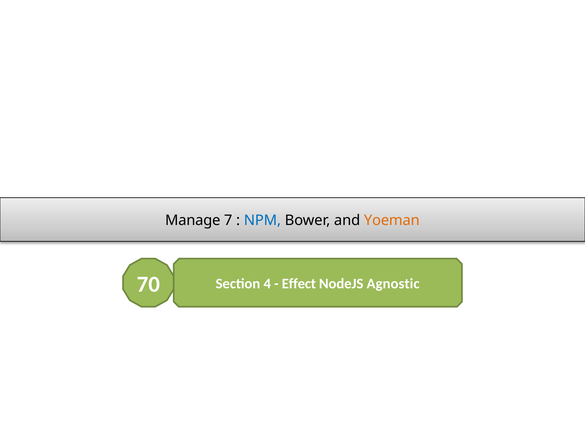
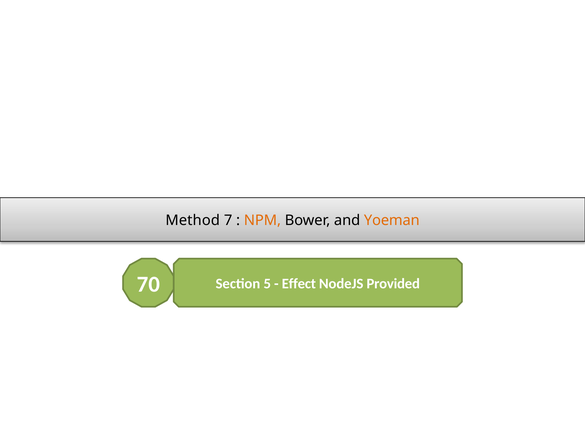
Manage: Manage -> Method (193, 220)
NPM colour: blue -> orange (262, 220)
4: 4 -> 5 (267, 284)
Agnostic: Agnostic -> Provided (393, 284)
